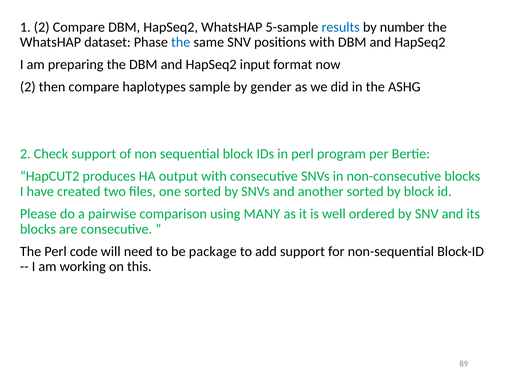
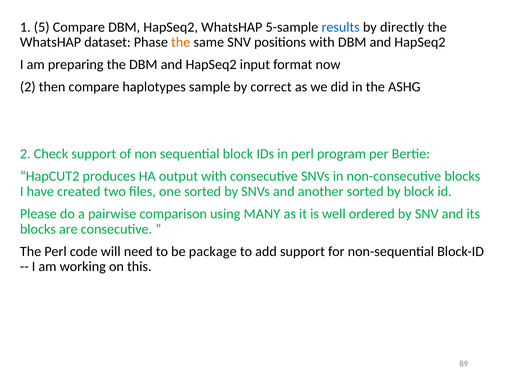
1 2: 2 -> 5 (42, 27)
number: number -> directly (402, 27)
the colour: blue -> orange (181, 42)
gender: gender -> correct (271, 87)
